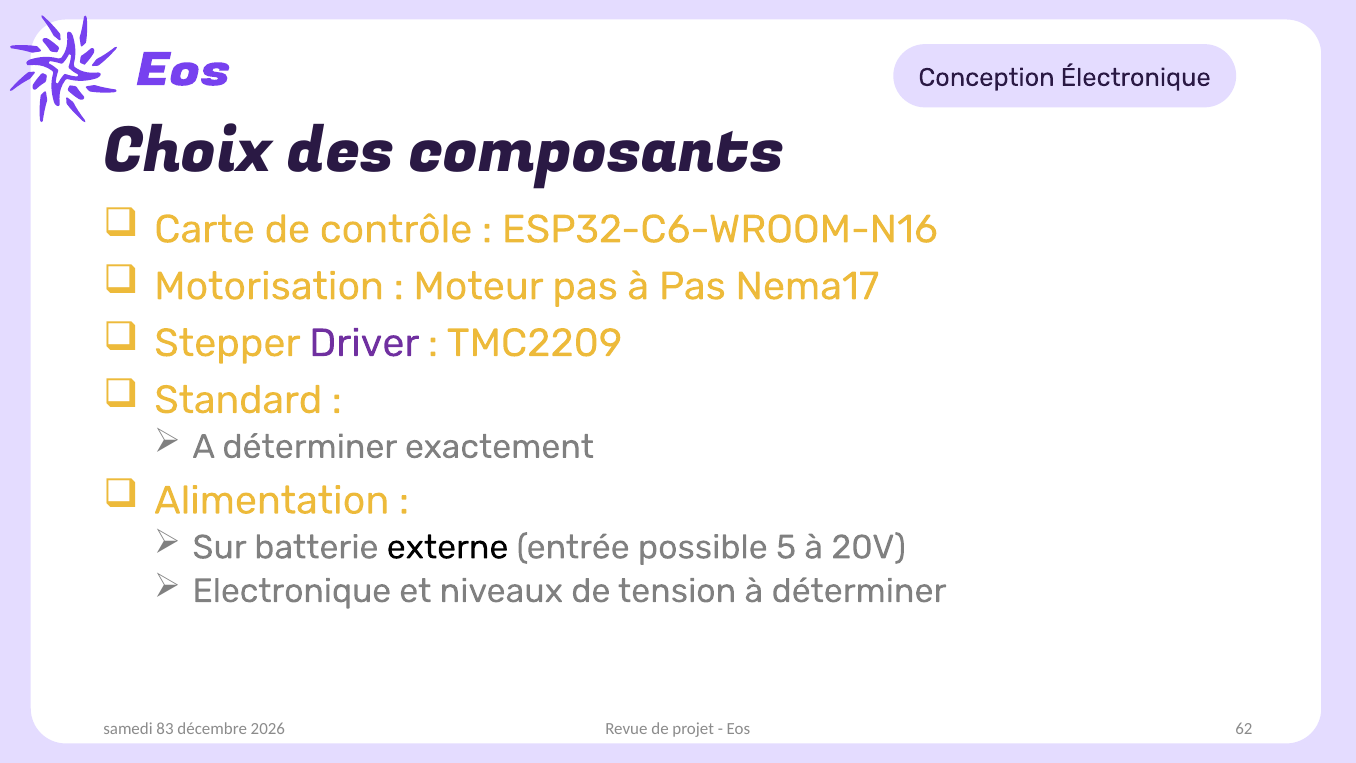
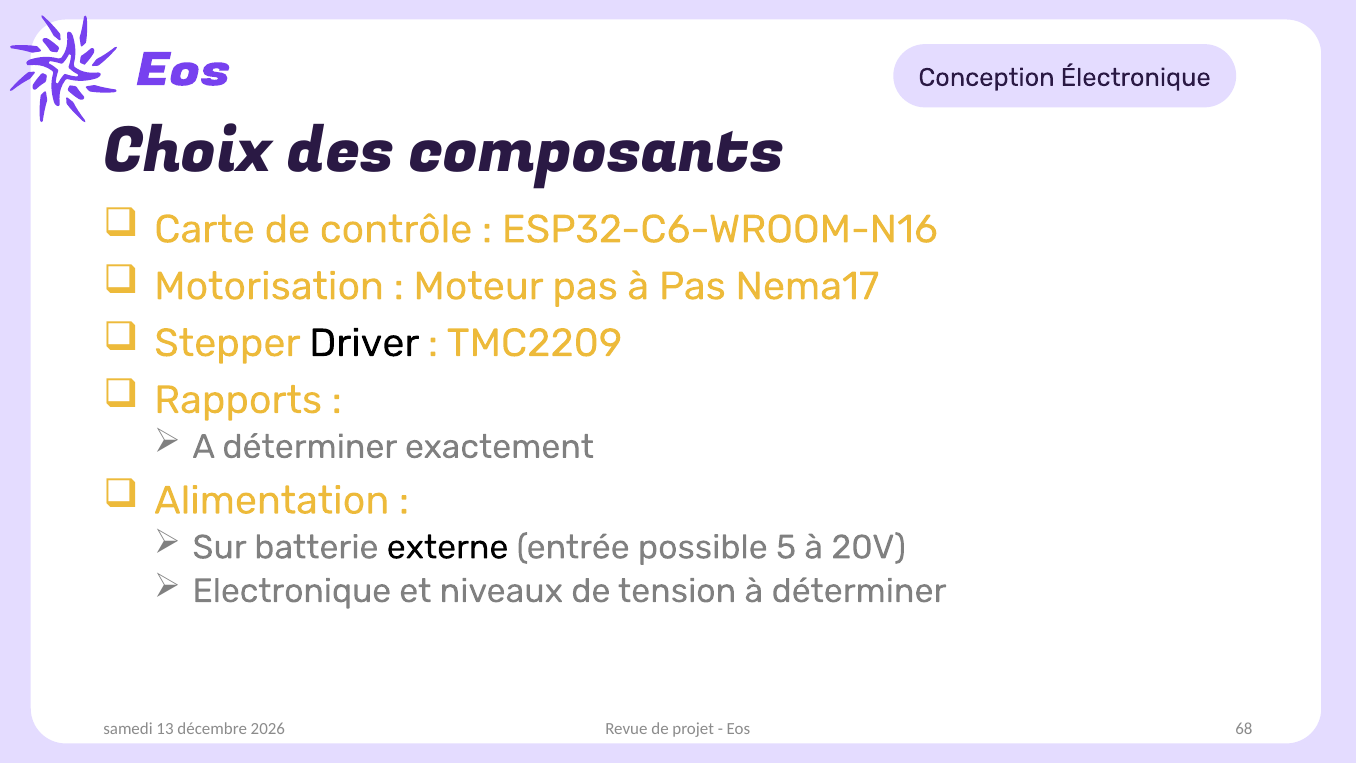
Driver colour: purple -> black (364, 343)
Standard: Standard -> Rapports (238, 400)
83: 83 -> 13 (165, 728)
62: 62 -> 68 (1244, 728)
